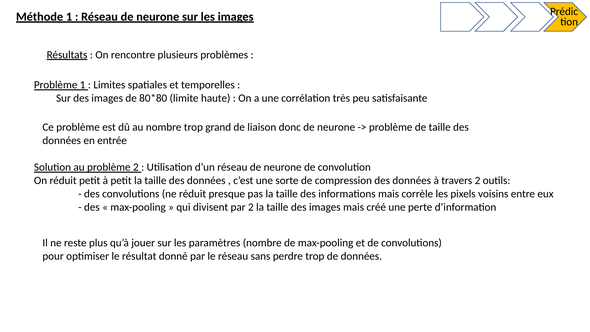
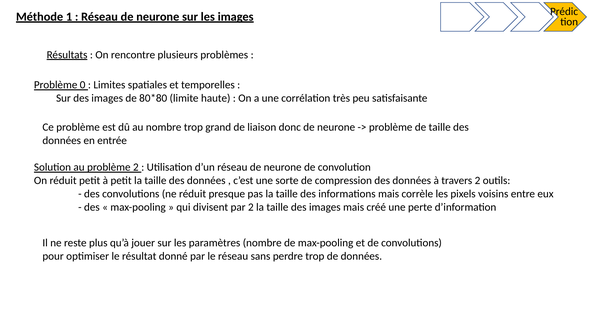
Problème 1: 1 -> 0 (83, 85)
